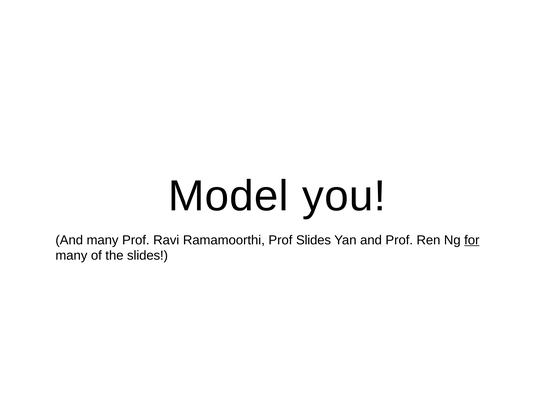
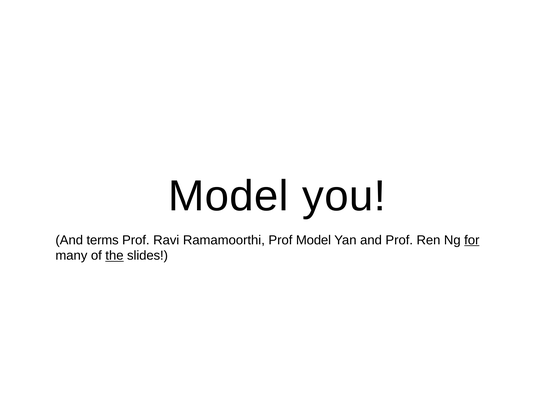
And many: many -> terms (103, 240)
Prof Slides: Slides -> Model (313, 240)
the underline: none -> present (114, 256)
